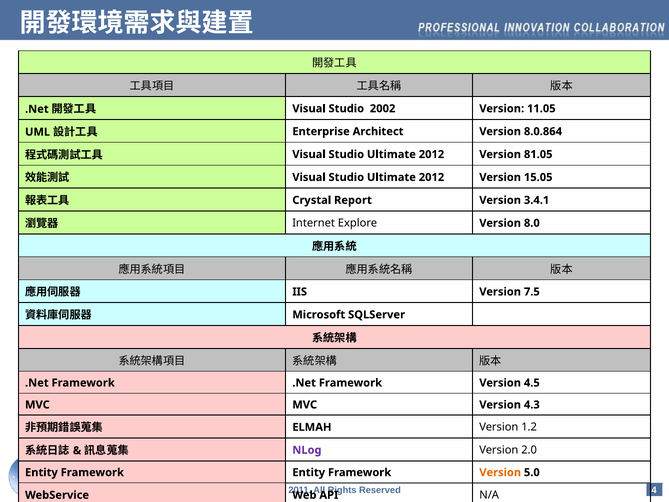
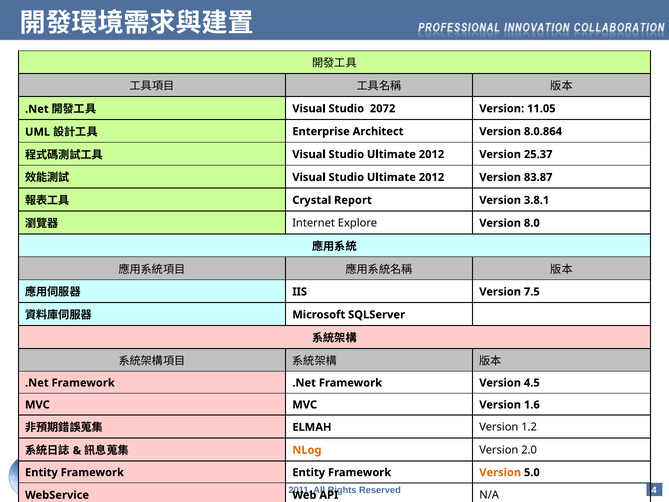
2002: 2002 -> 2072 (383, 109)
81.05: 81.05 -> 25.37 (538, 154)
15.05: 15.05 -> 83.87 (538, 177)
3.4.1: 3.4.1 -> 3.8.1 (537, 200)
4.3: 4.3 -> 1.6 (532, 405)
NLog colour: purple -> orange (307, 450)
